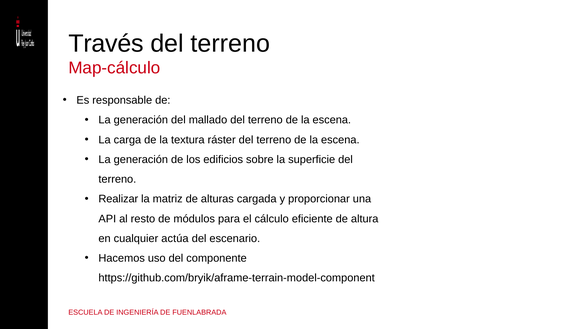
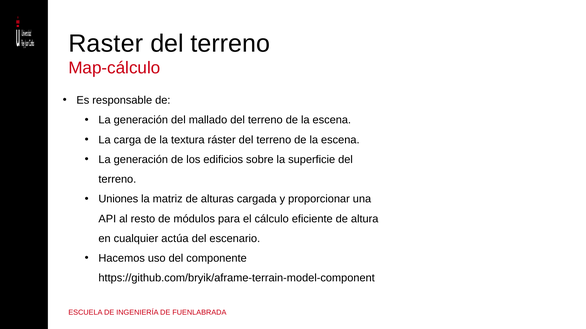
Través: Través -> Raster (106, 44)
Realizar: Realizar -> Uniones (118, 199)
